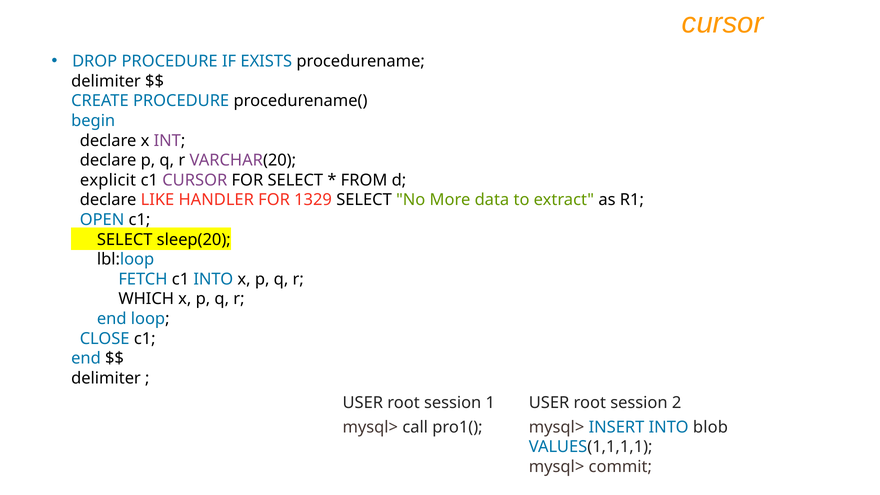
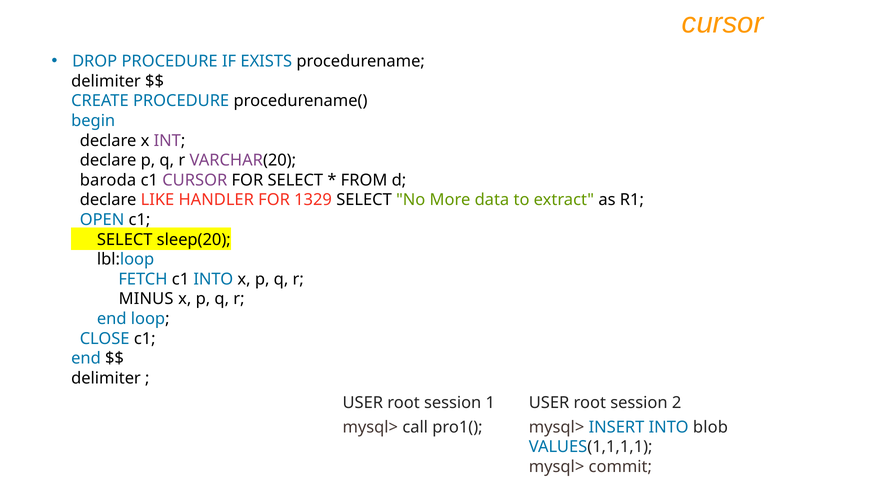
explicit: explicit -> baroda (108, 180)
WHICH: WHICH -> MINUS (146, 299)
